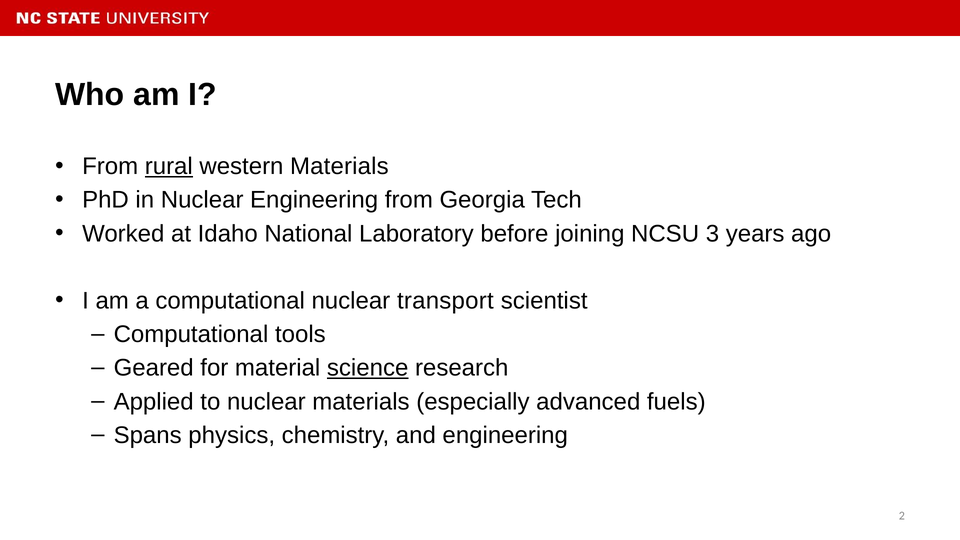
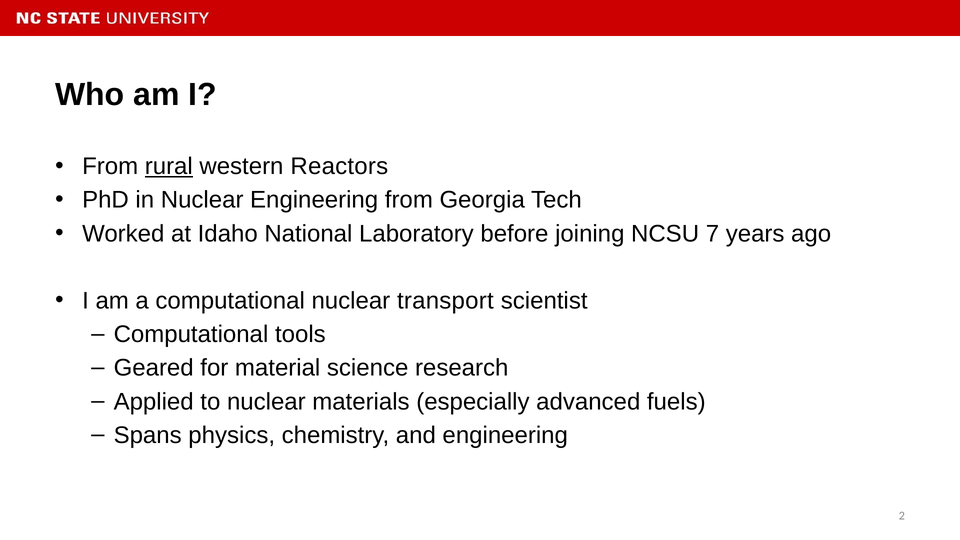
western Materials: Materials -> Reactors (339, 166)
3: 3 -> 7 (712, 234)
science underline: present -> none (368, 368)
